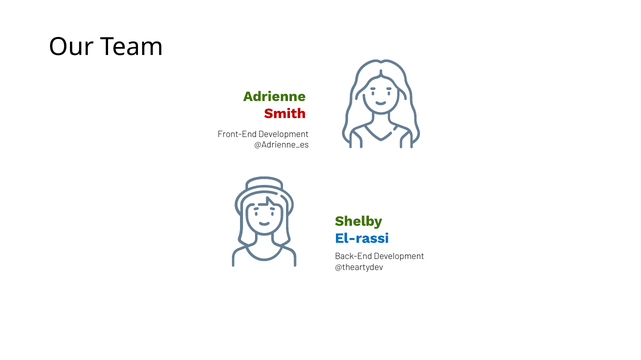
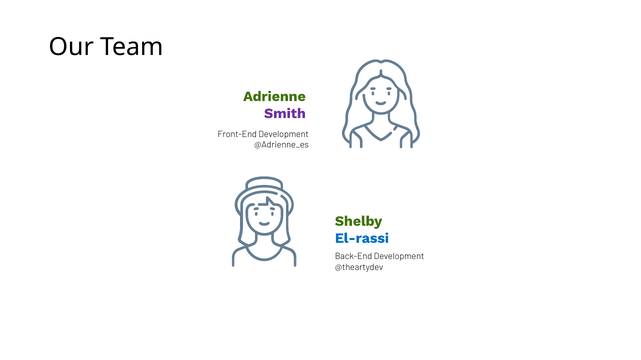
Smith colour: red -> purple (285, 114)
